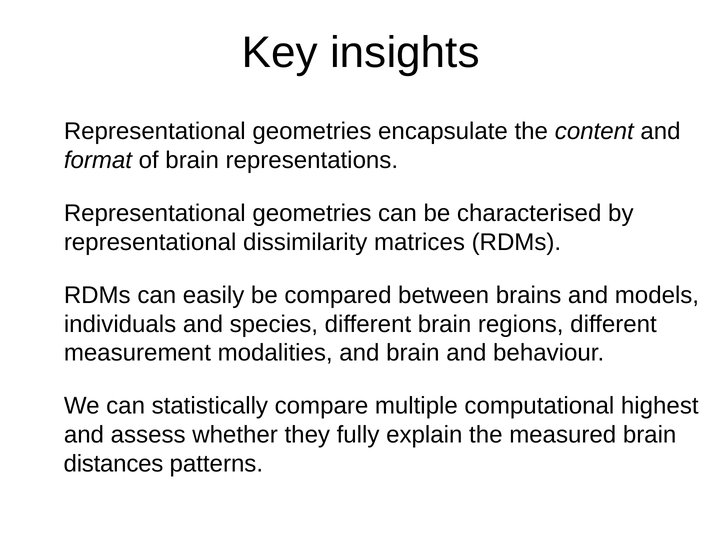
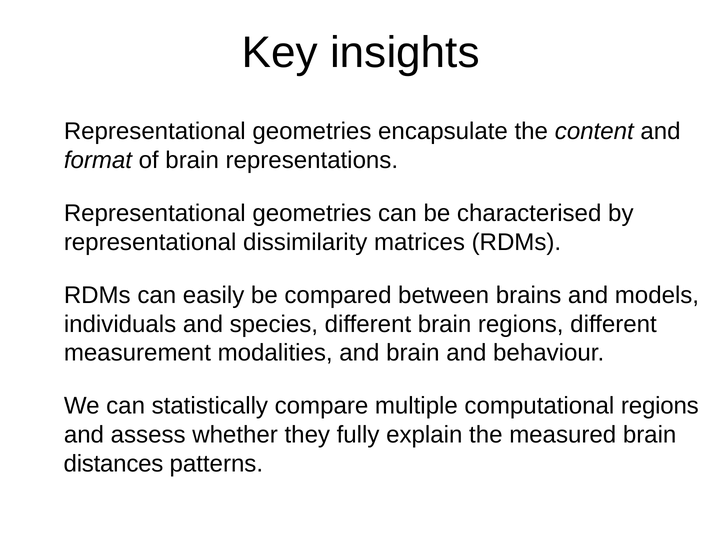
computational highest: highest -> regions (660, 406)
